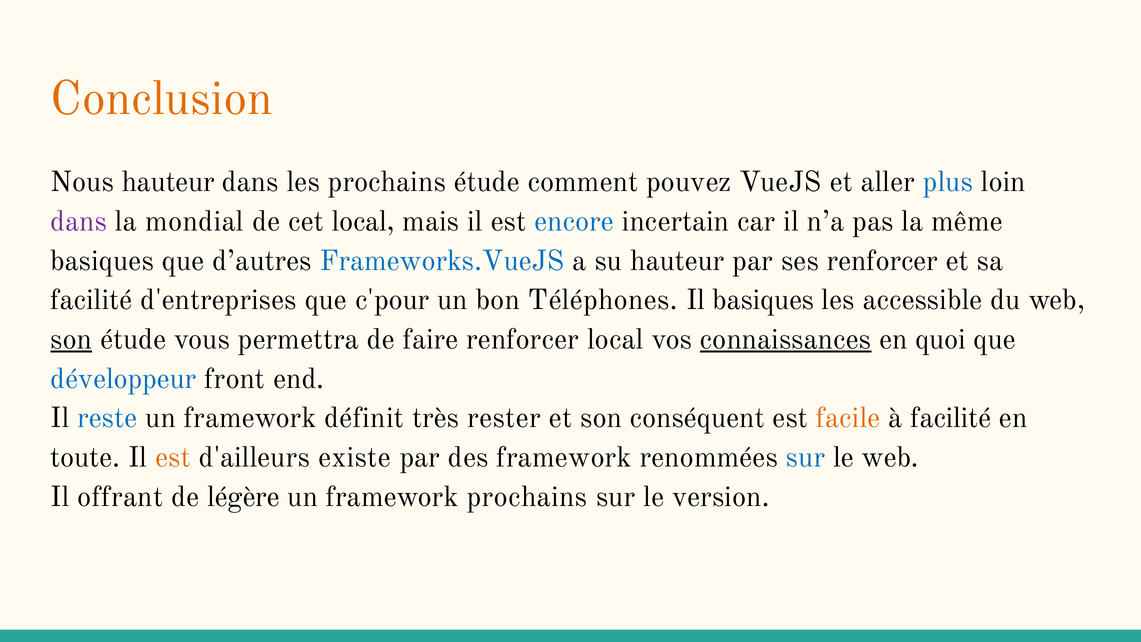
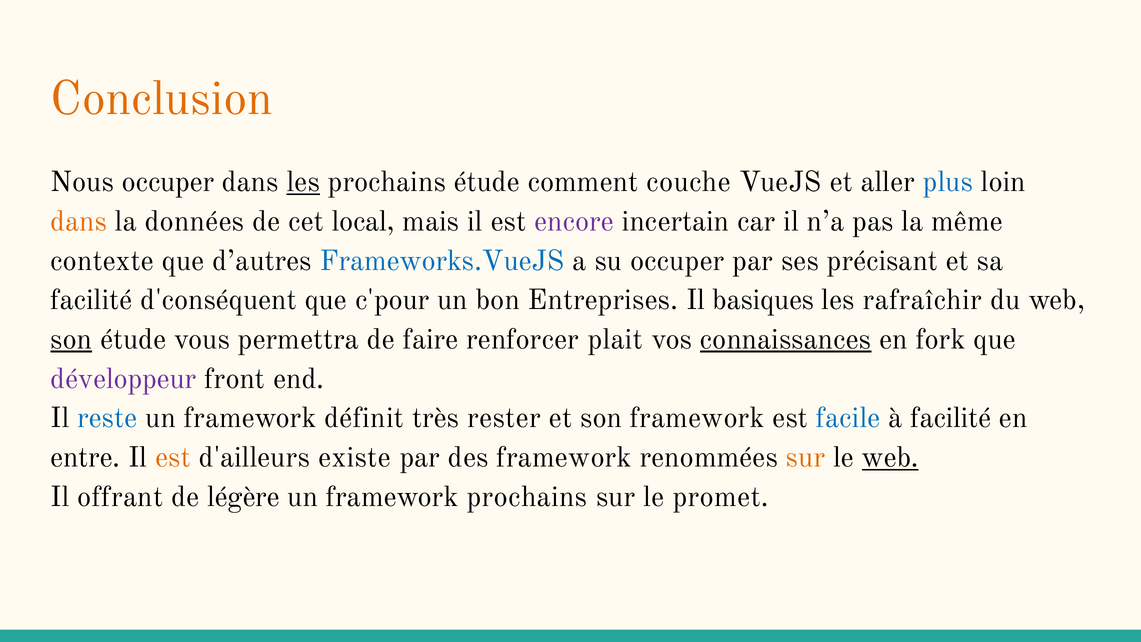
Nous hauteur: hauteur -> occuper (168, 182)
les underline: none -> present (303, 182)
pouvez: pouvez -> couche (689, 182)
dans colour: purple -> orange (79, 221)
mondial: mondial -> données (194, 221)
encore colour: blue -> purple (574, 221)
basiques: basiques -> contexte (102, 261)
su hauteur: hauteur -> occuper (677, 261)
ses renforcer: renforcer -> précisant (882, 261)
d'entreprises: d'entreprises -> d'conséquent (218, 300)
Téléphones: Téléphones -> Entreprises (603, 300)
accessible: accessible -> rafraîchir (922, 300)
renforcer local: local -> plait (615, 339)
quoi: quoi -> fork (941, 339)
développeur colour: blue -> purple (124, 379)
son conséquent: conséquent -> framework (697, 418)
facile colour: orange -> blue (848, 418)
toute: toute -> entre (85, 457)
sur colour: blue -> orange (806, 457)
web underline: none -> present (890, 457)
version: version -> promet (721, 497)
